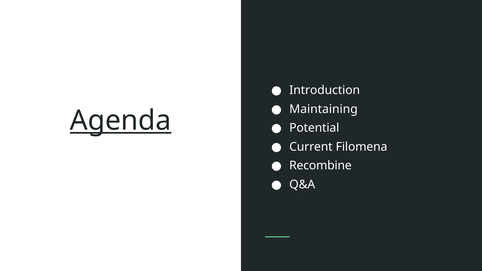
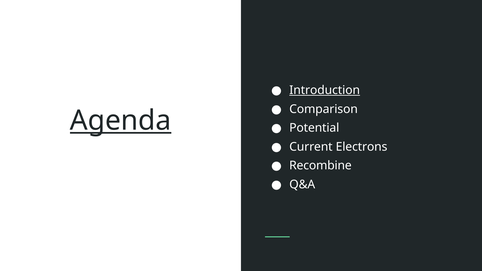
Introduction underline: none -> present (325, 90)
Maintaining: Maintaining -> Comparison (324, 109)
Filomena: Filomena -> Electrons (362, 147)
